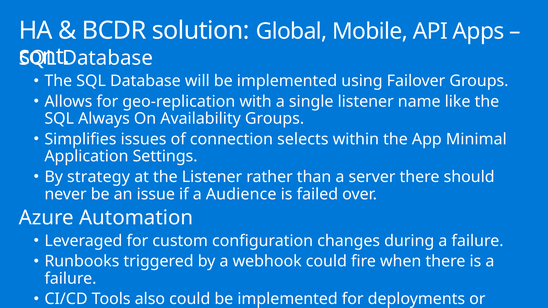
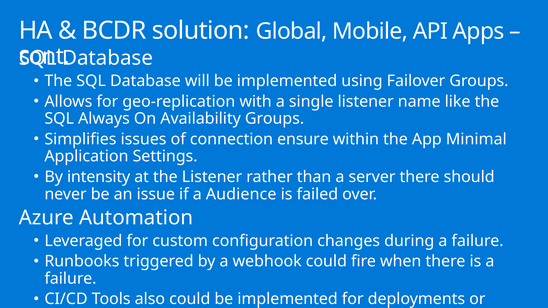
selects: selects -> ensure (303, 139)
strategy: strategy -> intensity (99, 177)
